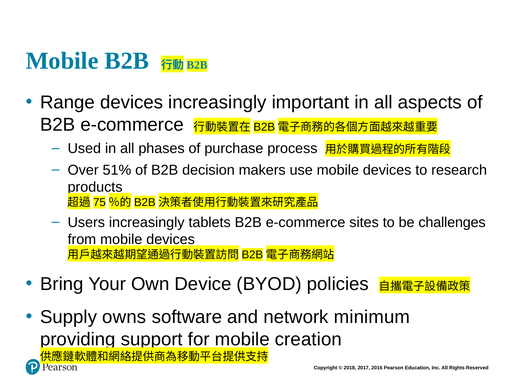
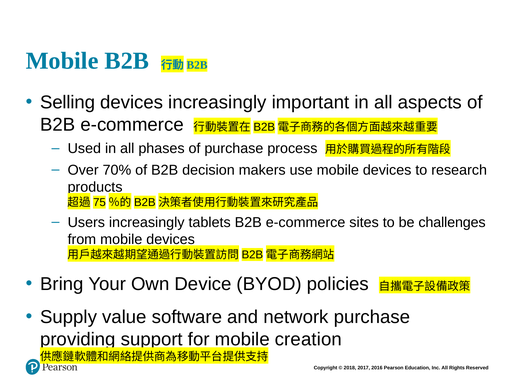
Range: Range -> Selling (68, 103)
51%: 51% -> 70% (117, 170)
owns: owns -> value (124, 317)
network minimum: minimum -> purchase (372, 317)
